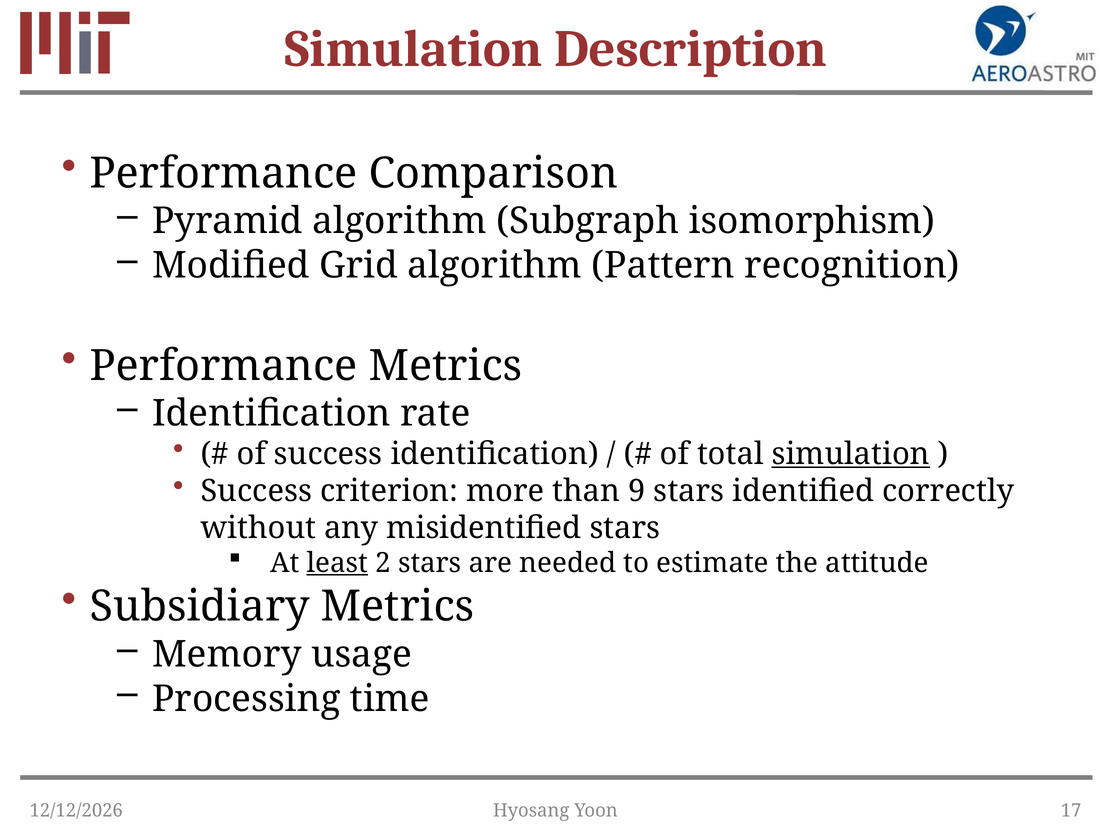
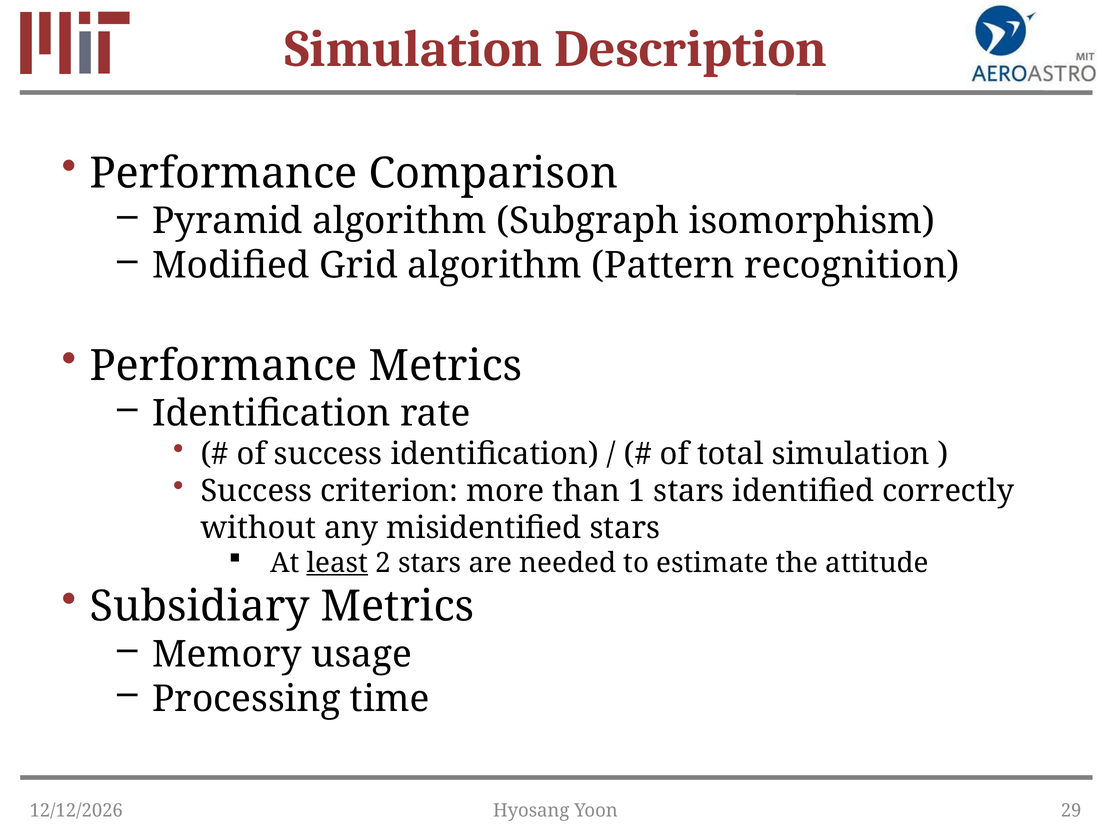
simulation underline: present -> none (851, 454)
9: 9 -> 1 (637, 491)
17: 17 -> 29 (1071, 811)
